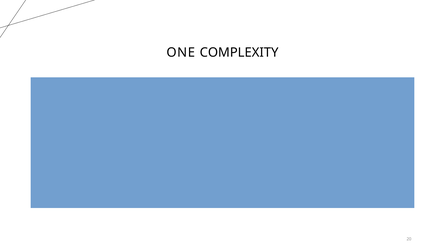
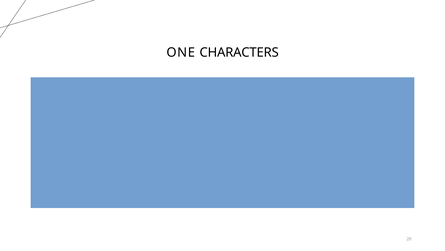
COMPLEXITY: COMPLEXITY -> CHARACTERS (239, 53)
